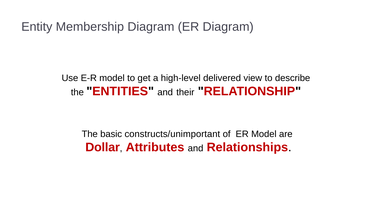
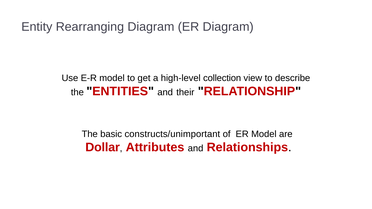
Membership: Membership -> Rearranging (90, 27)
delivered: delivered -> collection (222, 78)
